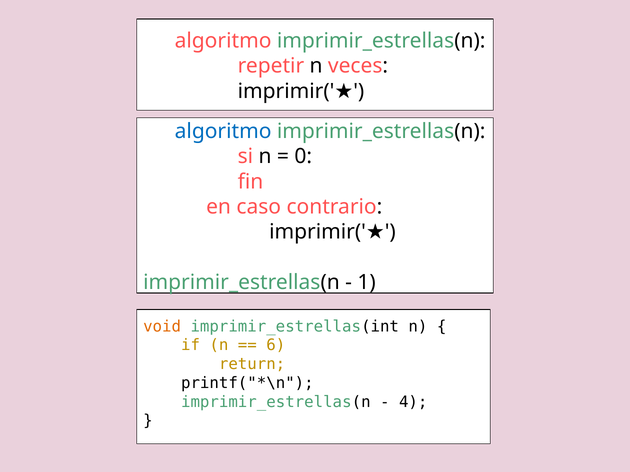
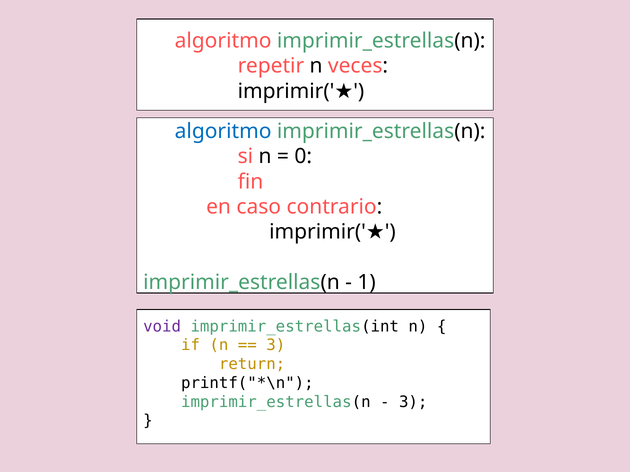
void colour: orange -> purple (162, 327)
6: 6 -> 3 (276, 346)
4: 4 -> 3 (413, 402)
